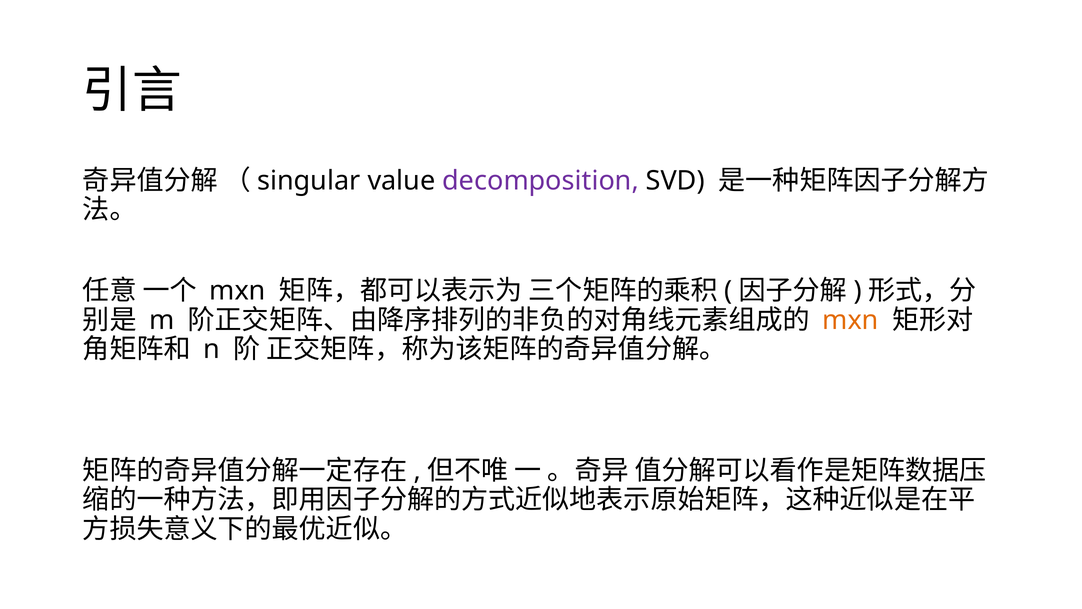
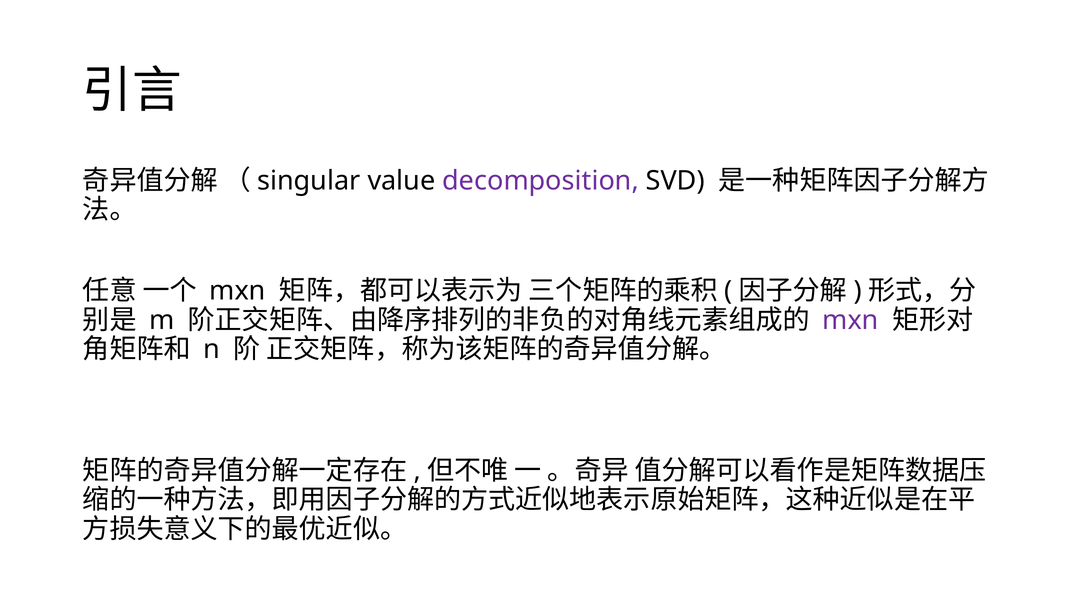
mxn colour: orange -> purple (851, 320)
